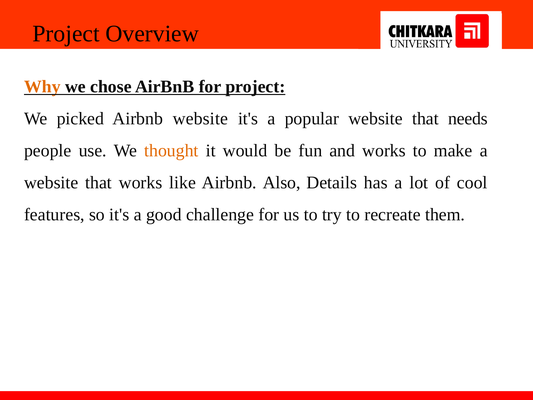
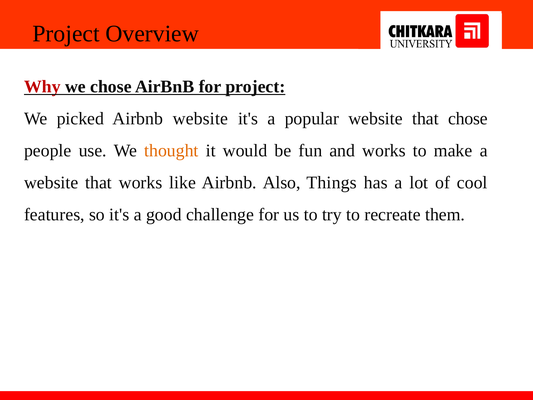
Why colour: orange -> red (42, 87)
that needs: needs -> chose (468, 119)
Details: Details -> Things (332, 183)
